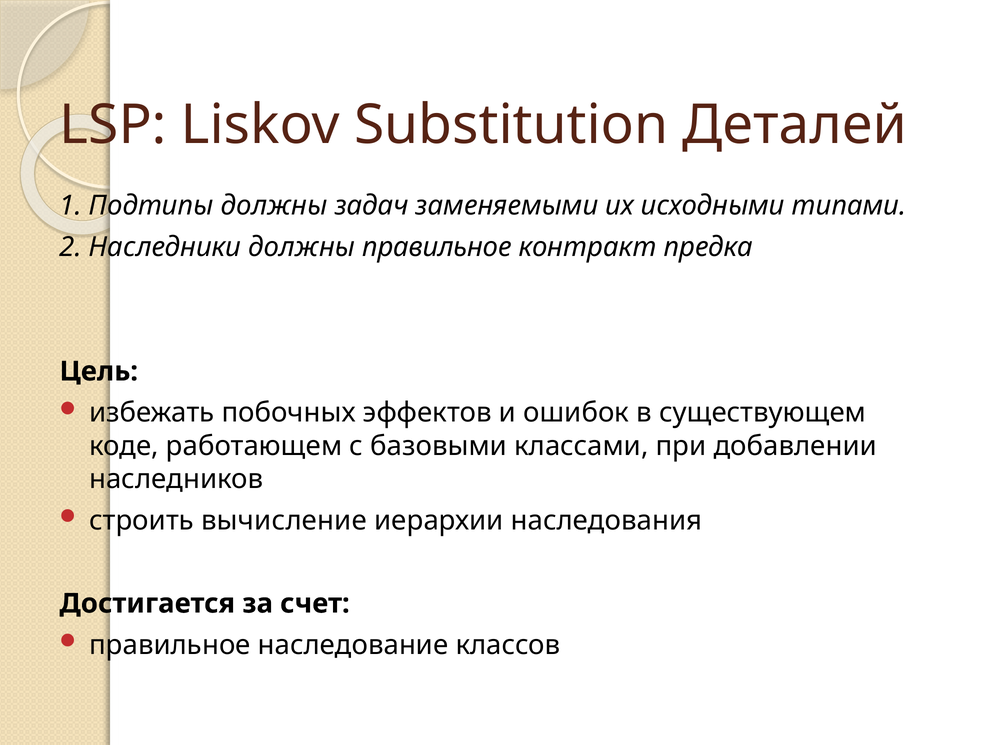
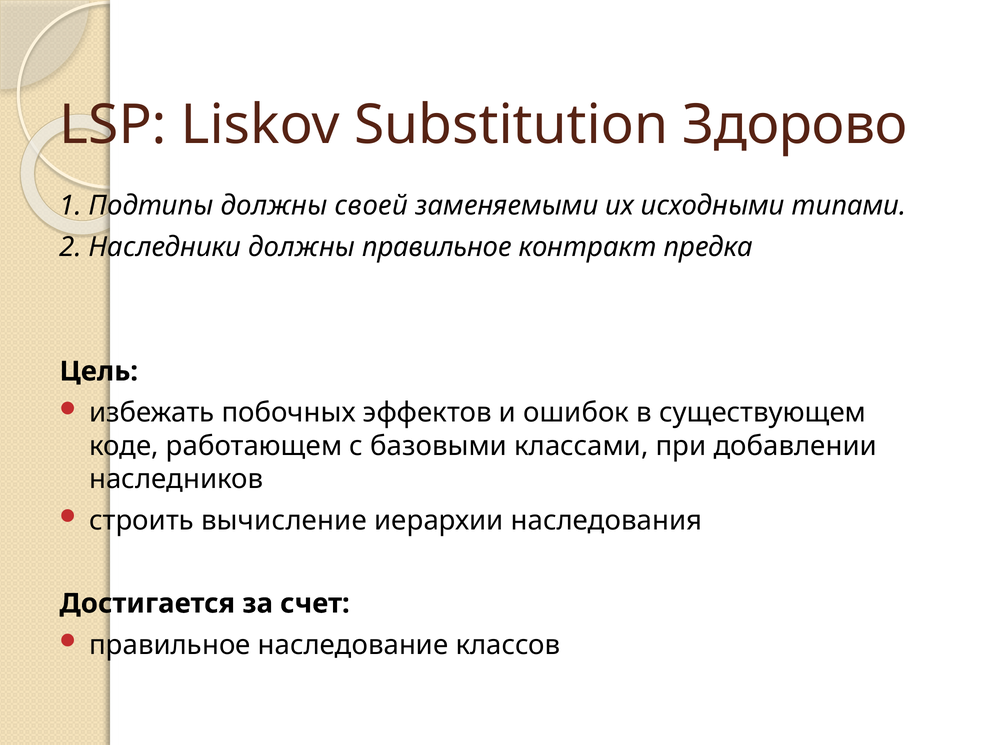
Деталей: Деталей -> Здорово (795, 125)
задач: задач -> своей (371, 205)
